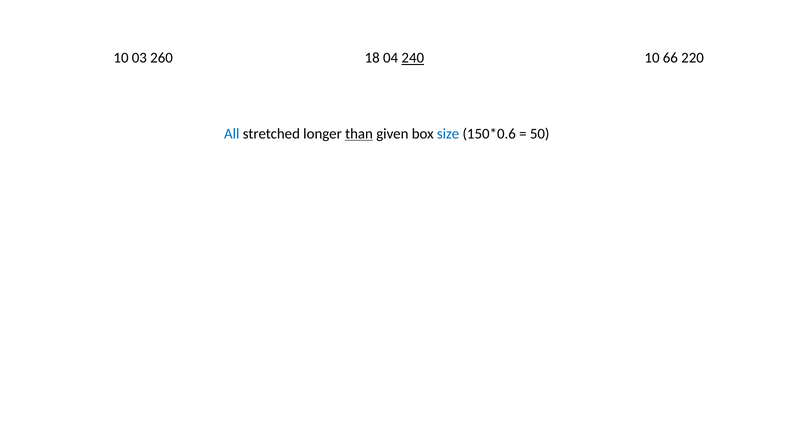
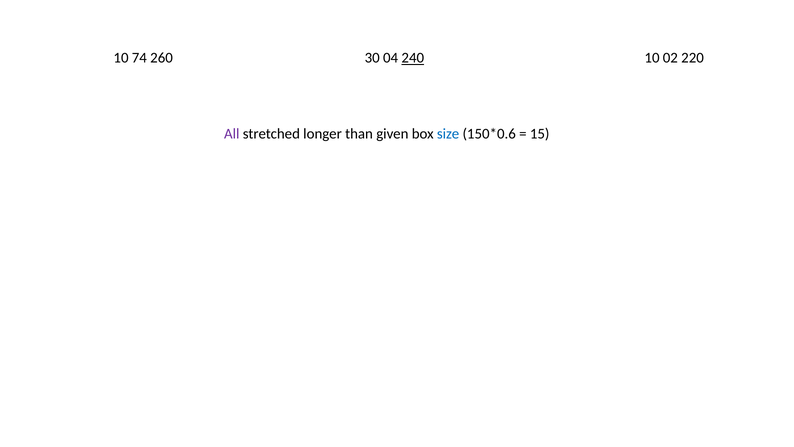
03: 03 -> 74 (139, 58)
18: 18 -> 30 (372, 58)
66: 66 -> 02 (670, 58)
All colour: blue -> purple (232, 134)
than underline: present -> none (359, 134)
50: 50 -> 15 (540, 134)
